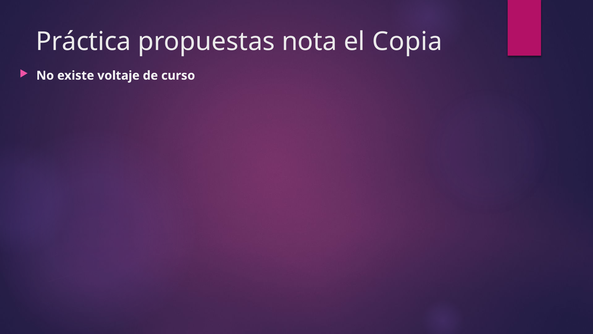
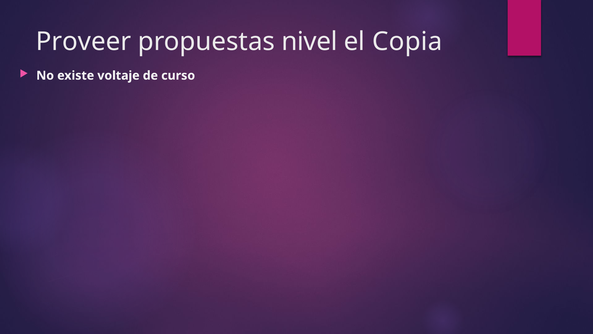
Práctica: Práctica -> Proveer (83, 42)
nota: nota -> nivel (309, 42)
